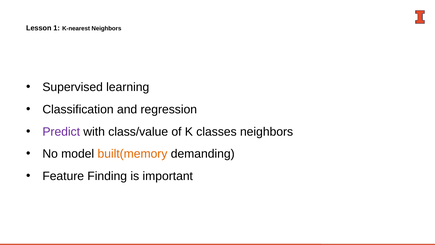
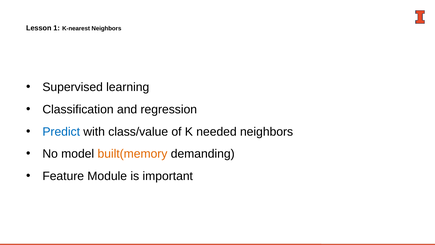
Predict colour: purple -> blue (61, 132)
classes: classes -> needed (217, 132)
Finding: Finding -> Module (107, 176)
